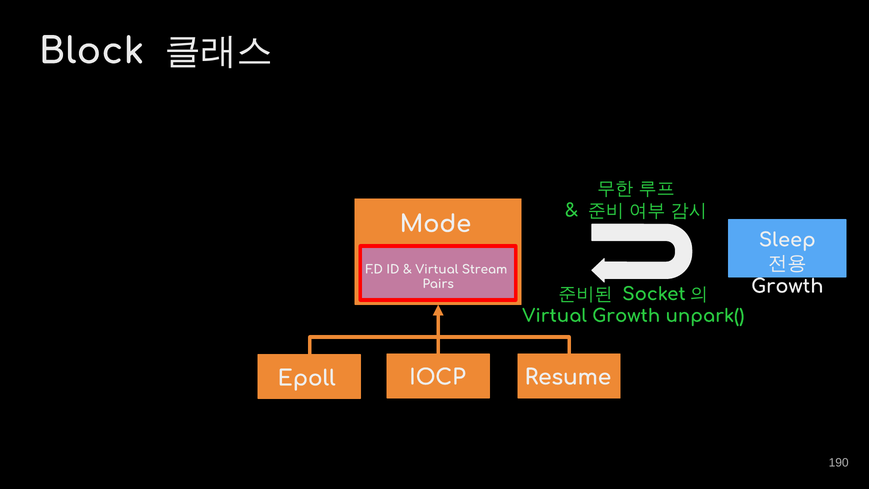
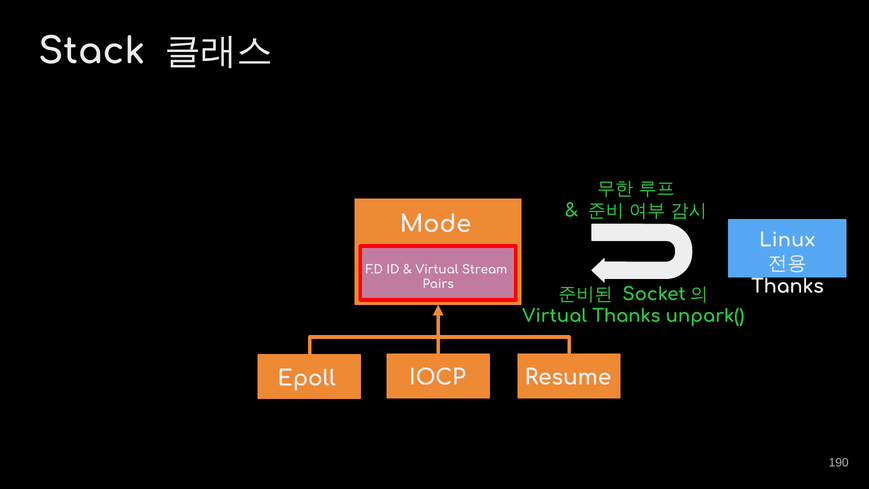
Block: Block -> Stack (92, 51)
Sleep: Sleep -> Linux (787, 240)
Growth: Growth -> Thanks (787, 286)
Virtual Growth: Growth -> Thanks (626, 316)
